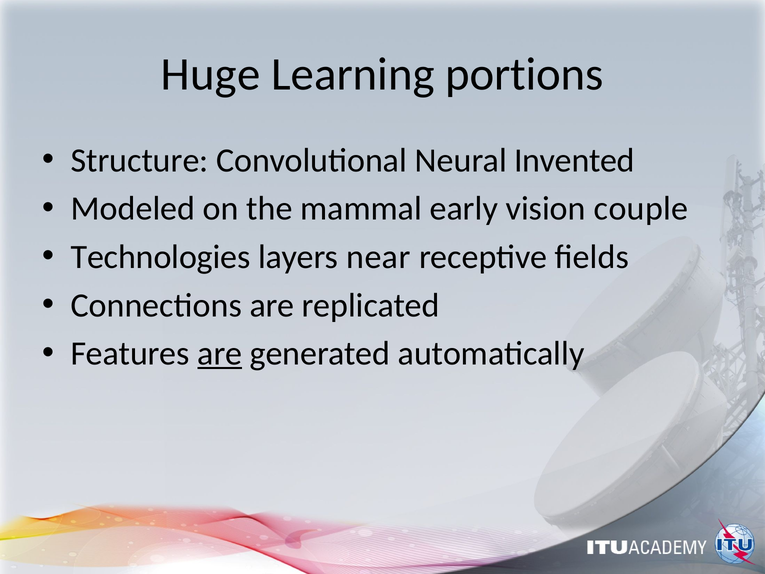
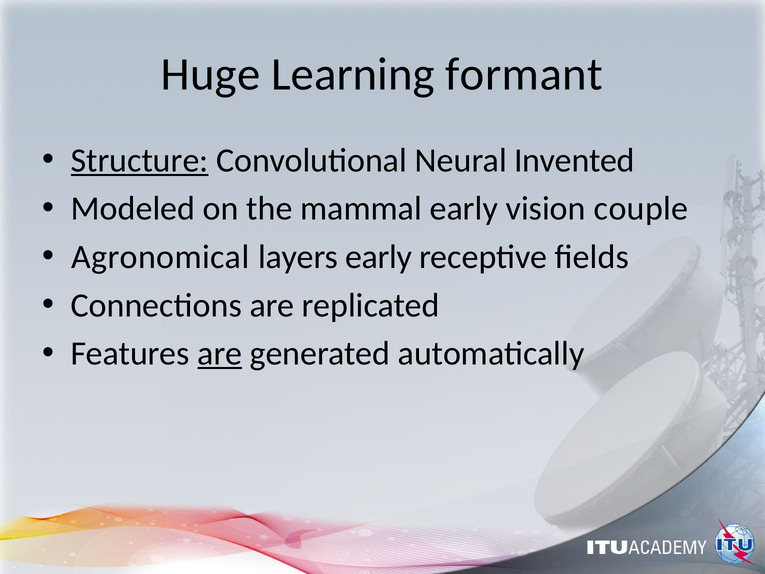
portions: portions -> formant (524, 74)
Structure underline: none -> present (140, 160)
Technologies: Technologies -> Agronomical (160, 257)
layers near: near -> early (379, 257)
